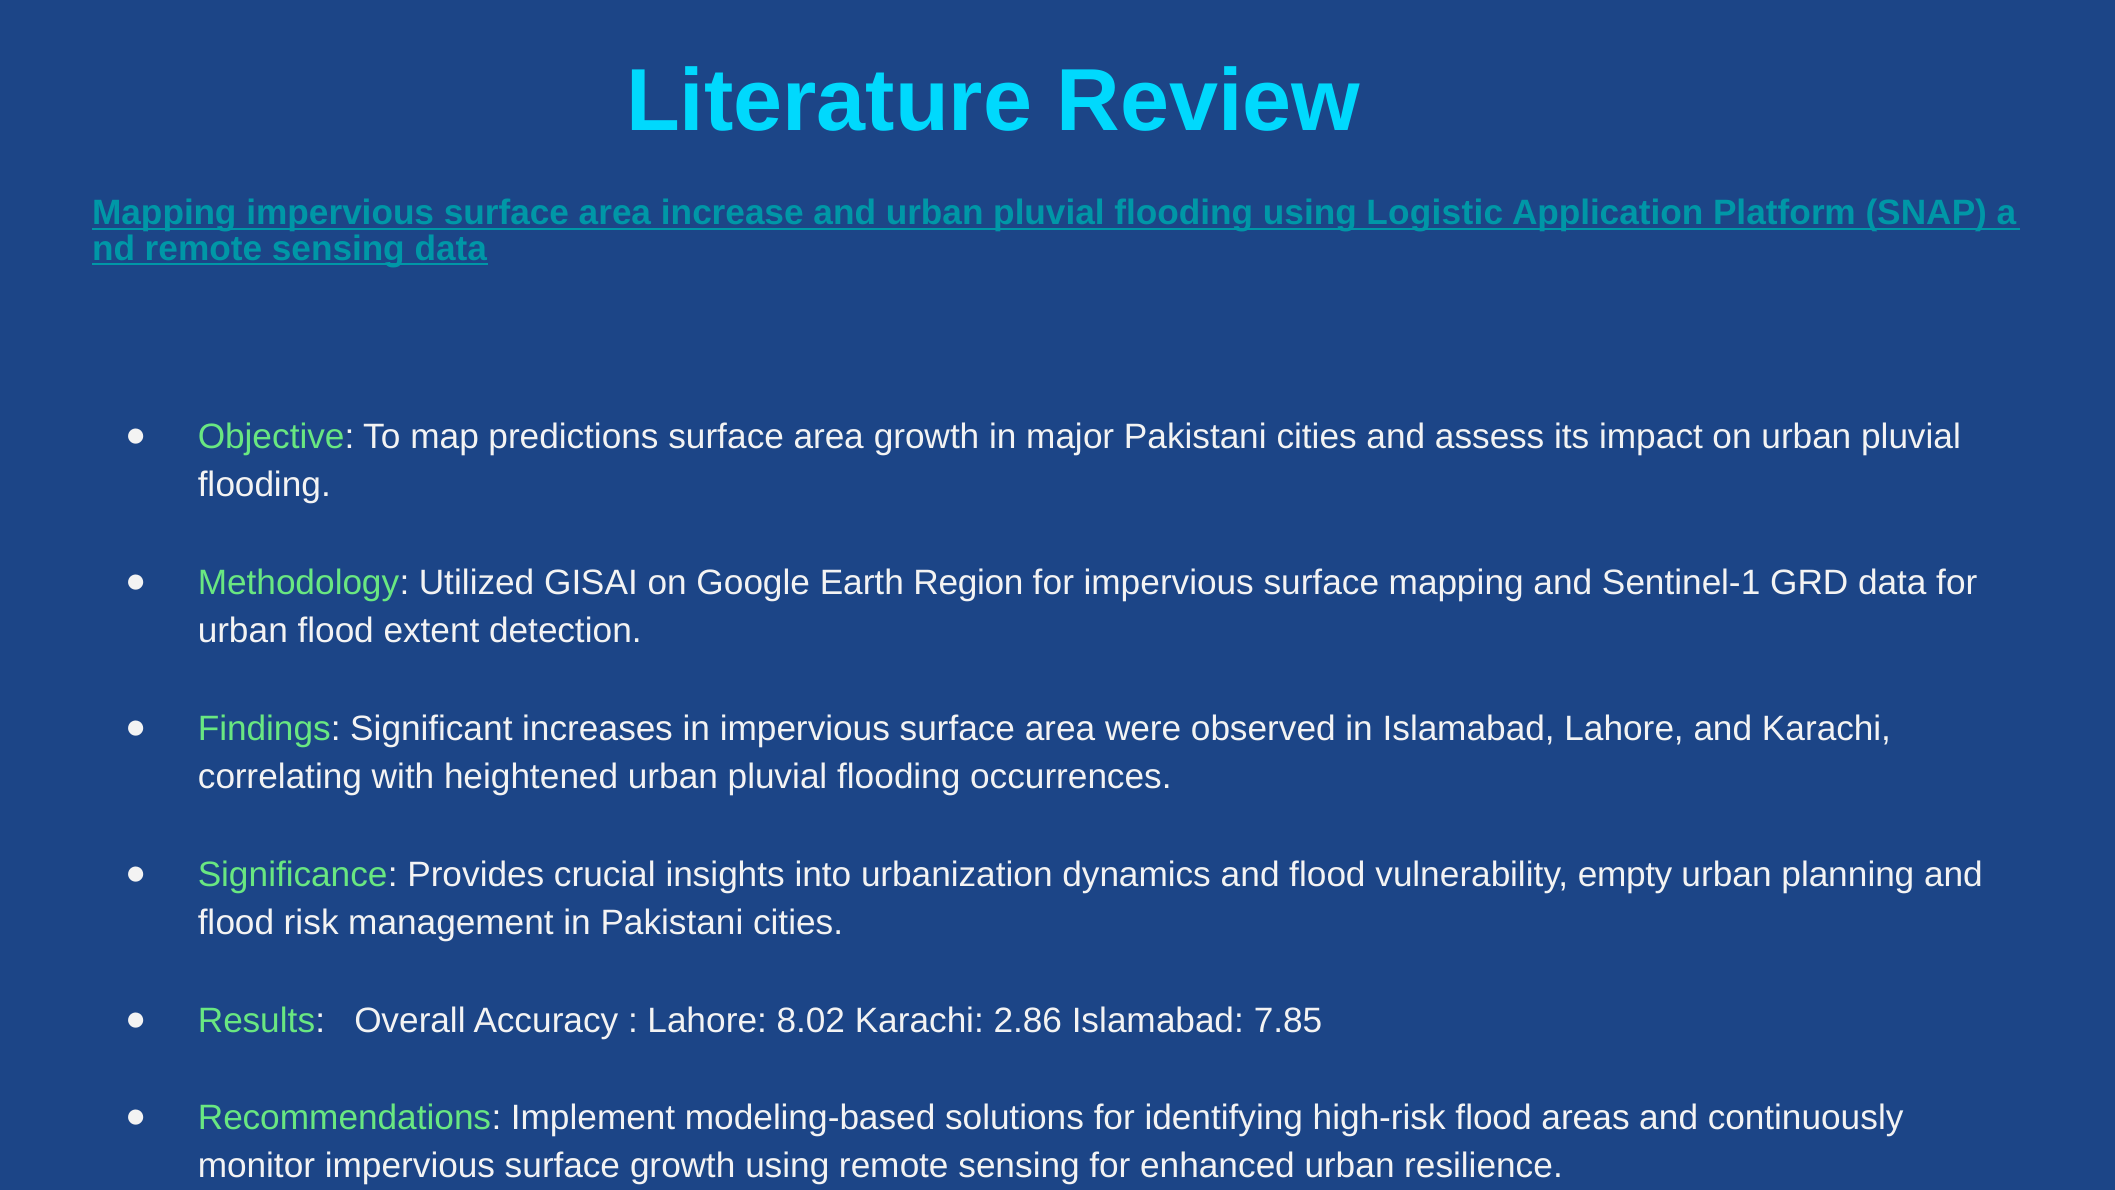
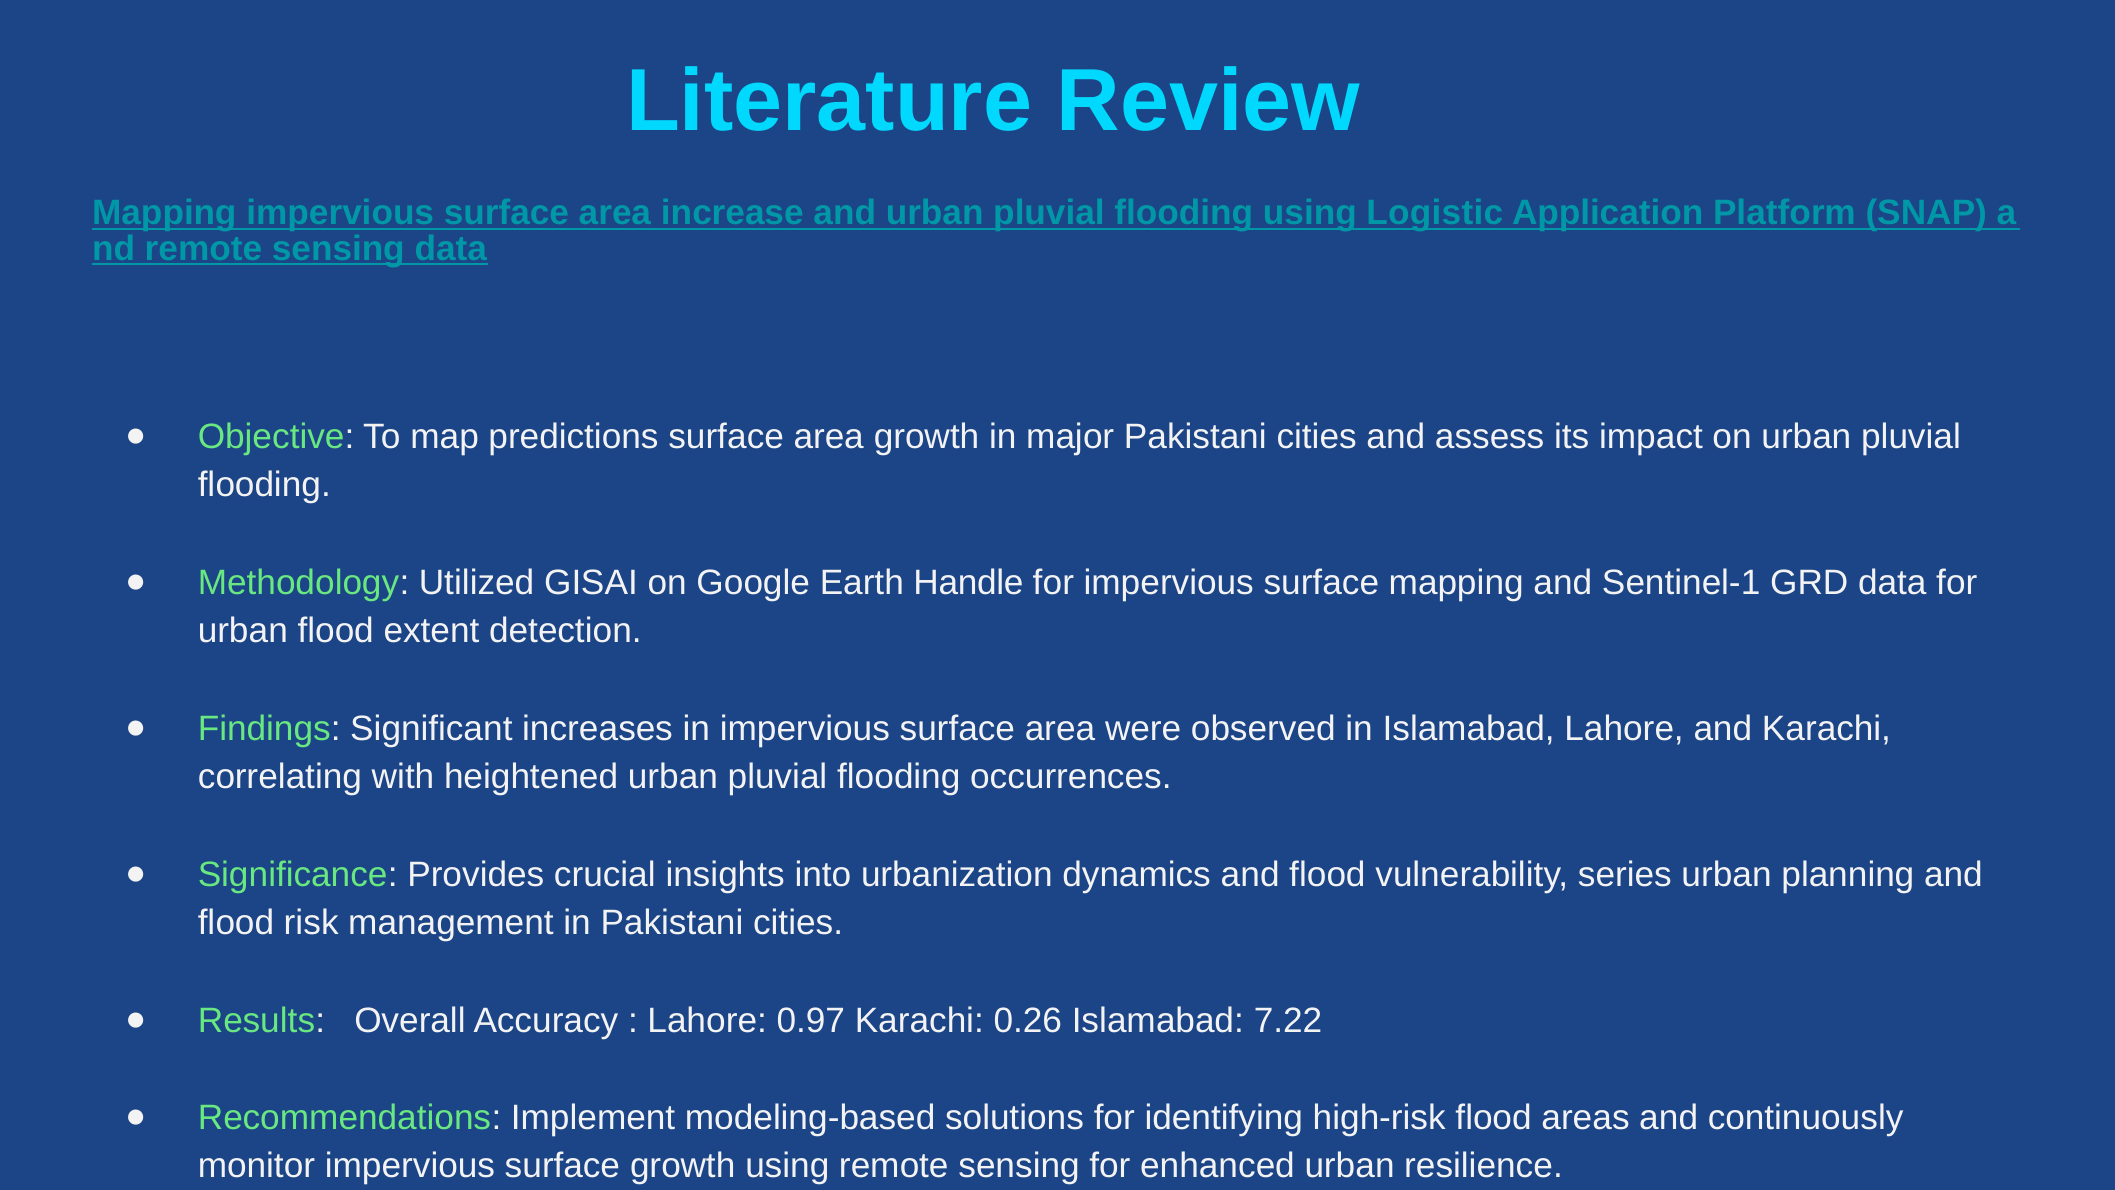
Region: Region -> Handle (968, 582)
empty: empty -> series (1625, 874)
8.02: 8.02 -> 0.97 (811, 1020)
2.86: 2.86 -> 0.26 (1028, 1020)
7.85: 7.85 -> 7.22 (1288, 1020)
